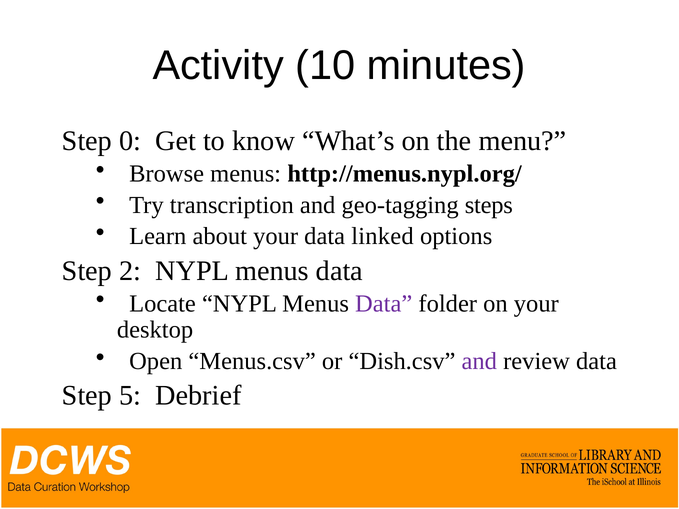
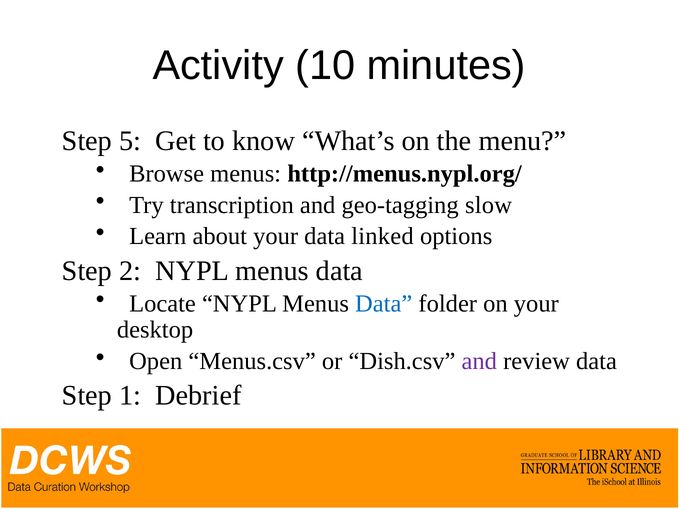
0: 0 -> 5 (130, 141)
steps: steps -> slow (489, 205)
Data colour: purple -> blue (384, 304)
5: 5 -> 1 (130, 396)
